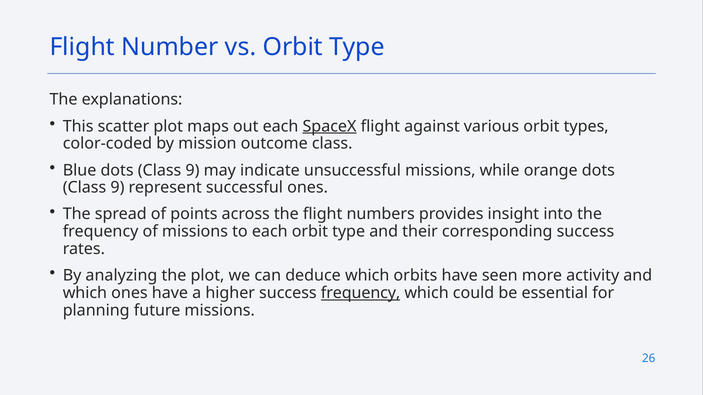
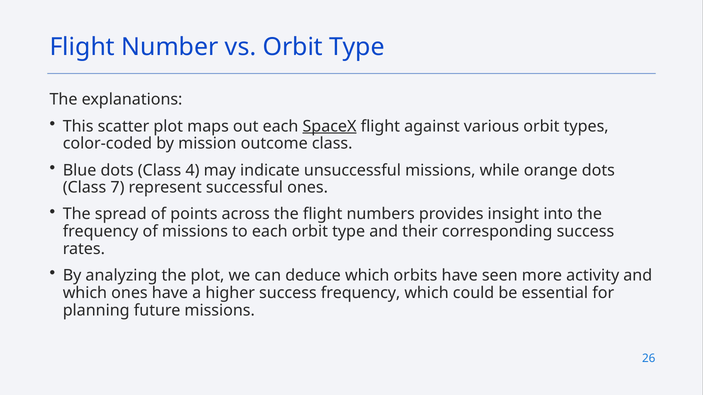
Blue dots Class 9: 9 -> 4 (192, 170)
9: 9 -> 7 (117, 188)
frequency underline: present -> none (361, 293)
